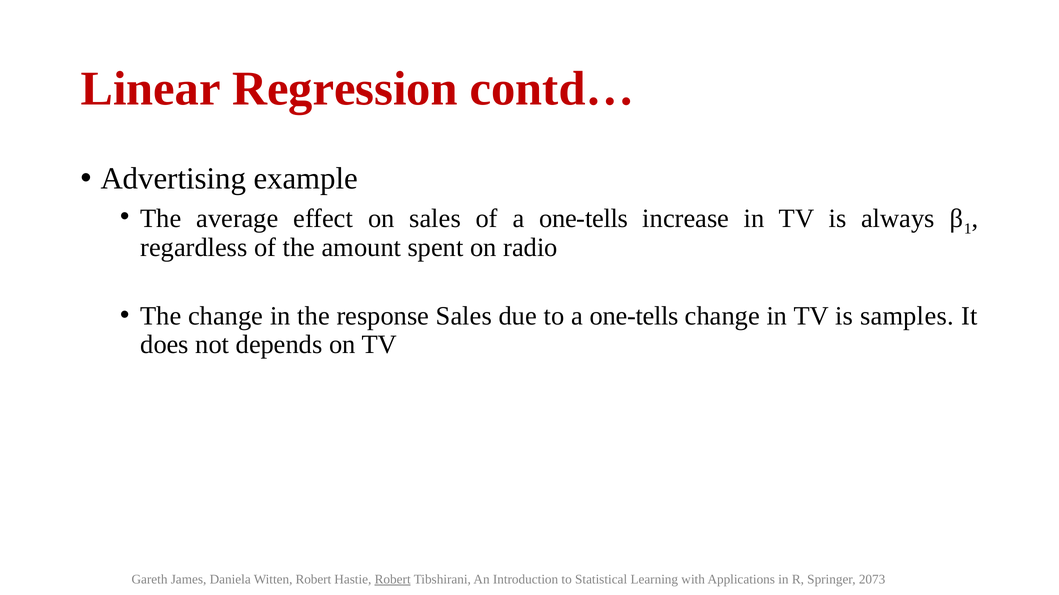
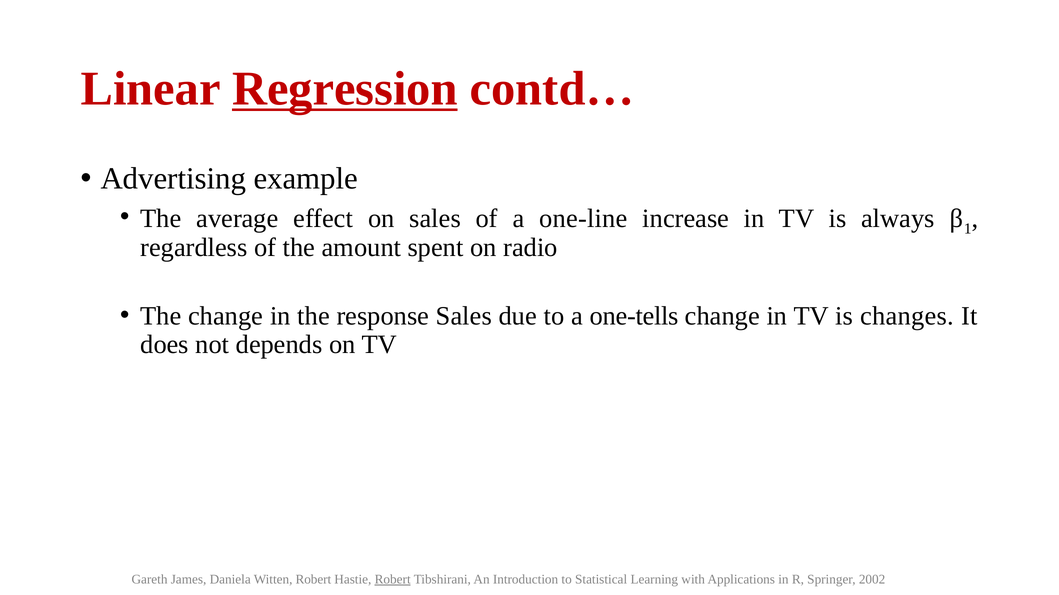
Regression underline: none -> present (345, 89)
of a one-tells: one-tells -> one-line (583, 219)
samples: samples -> changes (907, 316)
2073: 2073 -> 2002 (872, 580)
